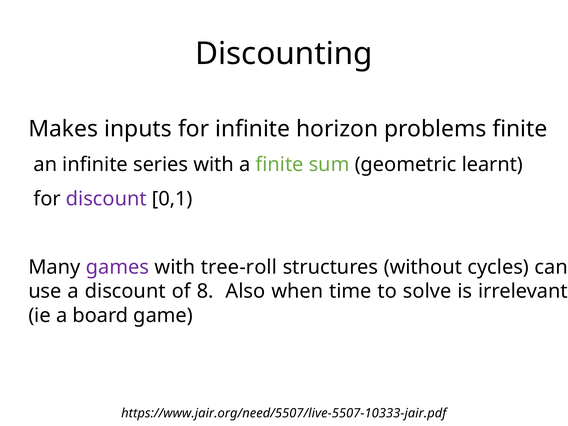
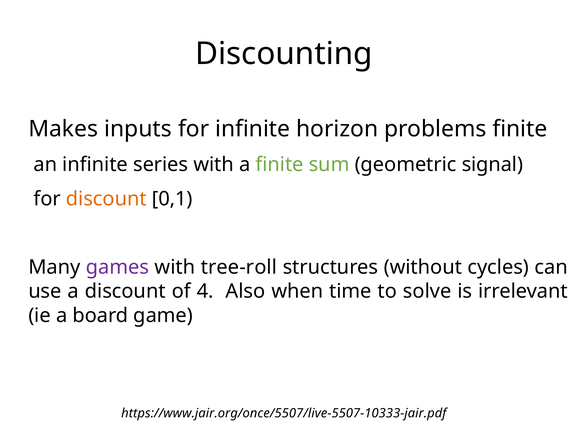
learnt: learnt -> signal (492, 165)
discount colour: purple -> orange (106, 199)
8: 8 -> 4 (205, 291)
https://www.jair.org/need/5507/live-5507-10333-jair.pdf: https://www.jair.org/need/5507/live-5507-10333-jair.pdf -> https://www.jair.org/once/5507/live-5507-10333-jair.pdf (284, 413)
